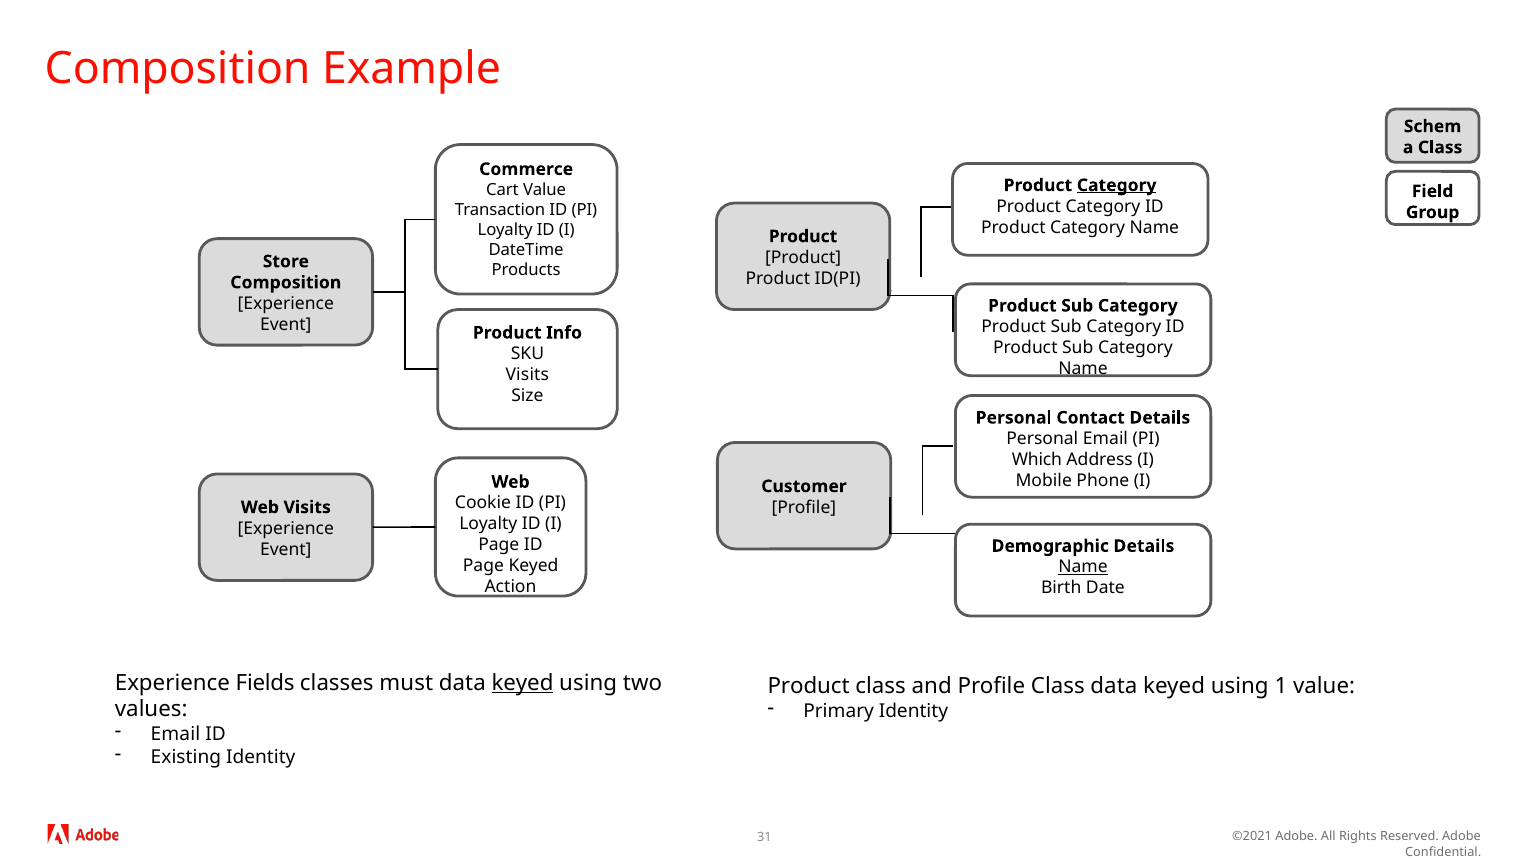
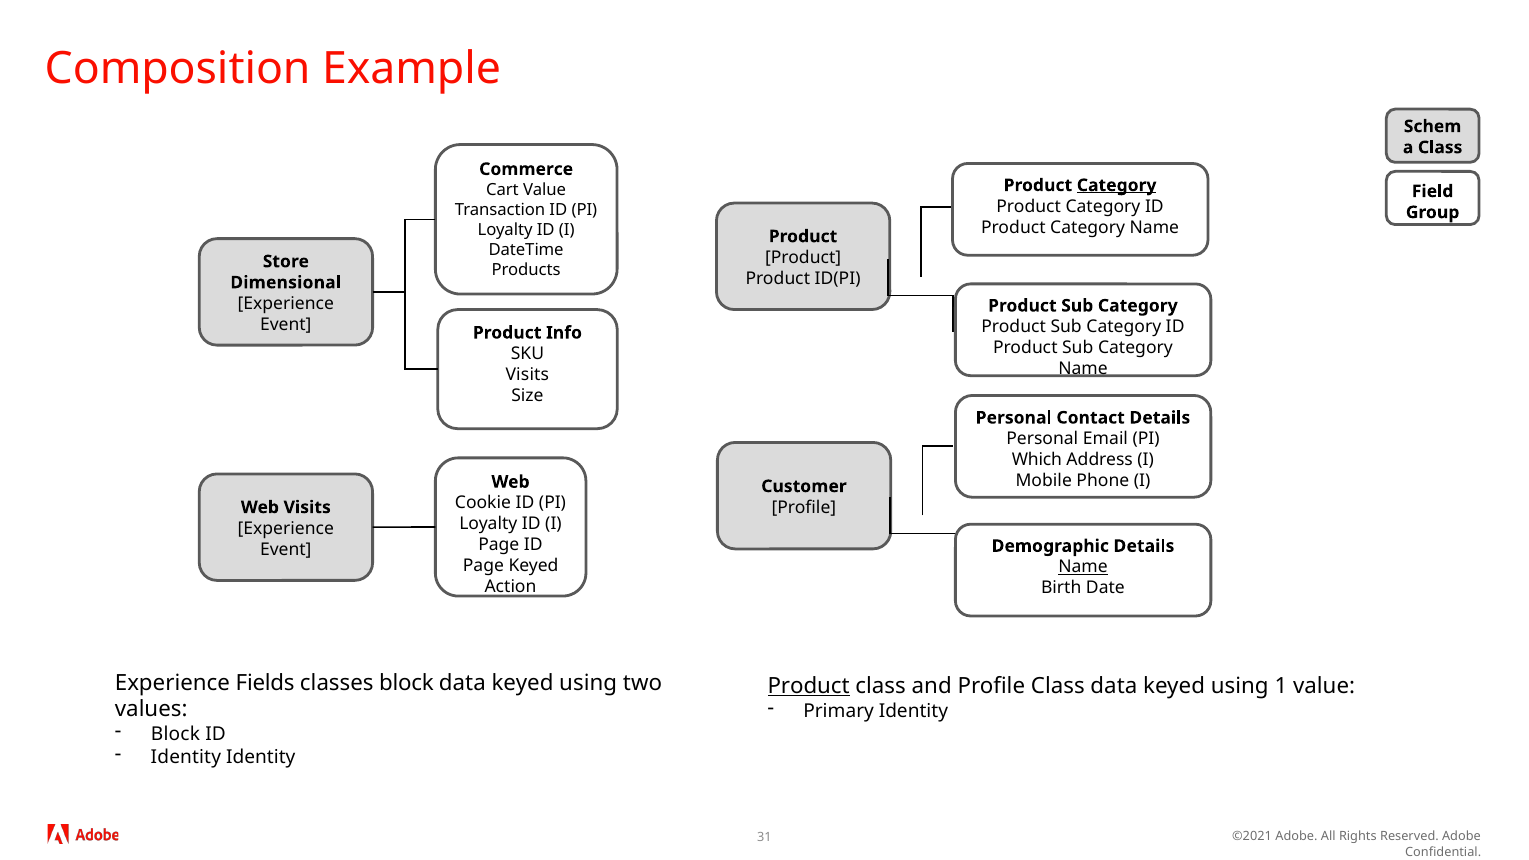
Composition: Composition -> Dimensional (286, 283)
classes must: must -> block (406, 683)
keyed underline: present -> none (523, 683)
Product underline: none -> present (809, 686)
Email: Email -> Block (175, 734)
Existing: Existing -> Identity (186, 757)
